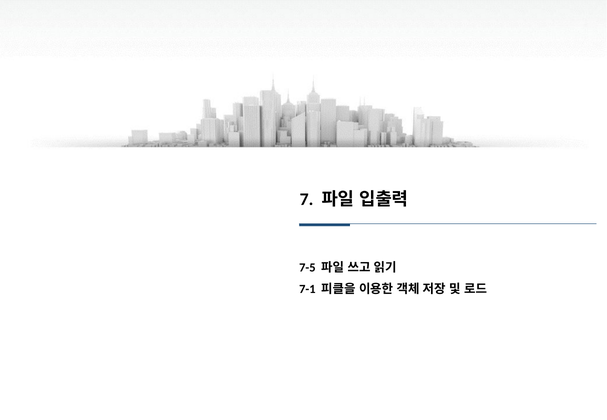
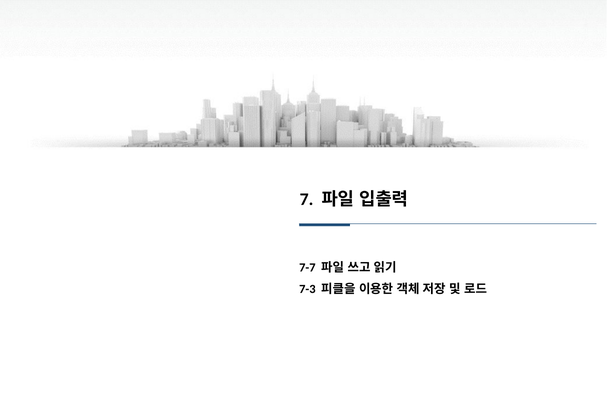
7-5: 7-5 -> 7-7 (307, 268)
7-1: 7-1 -> 7-3 (307, 289)
